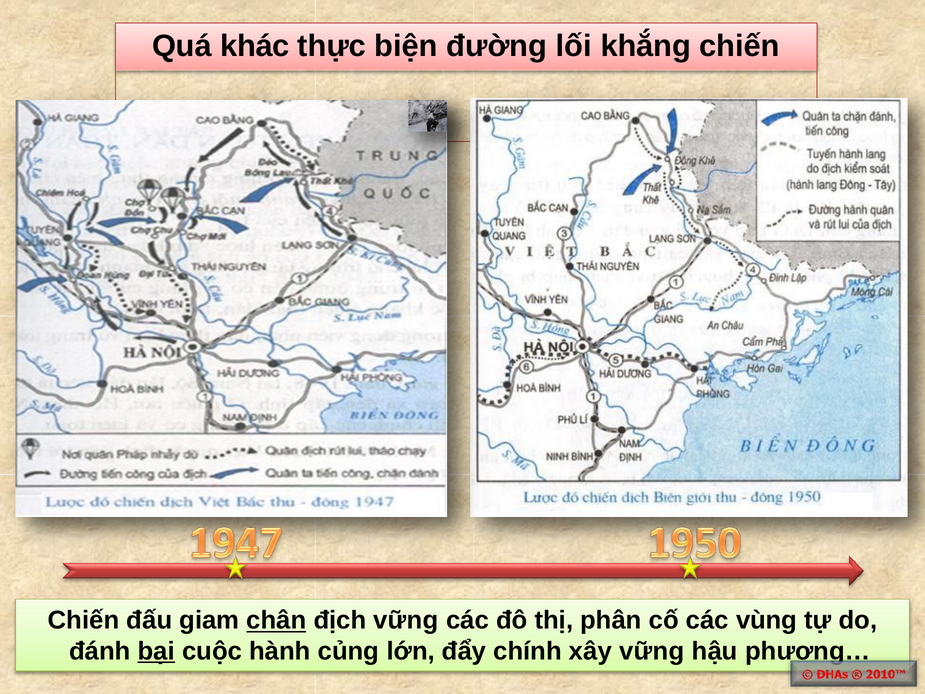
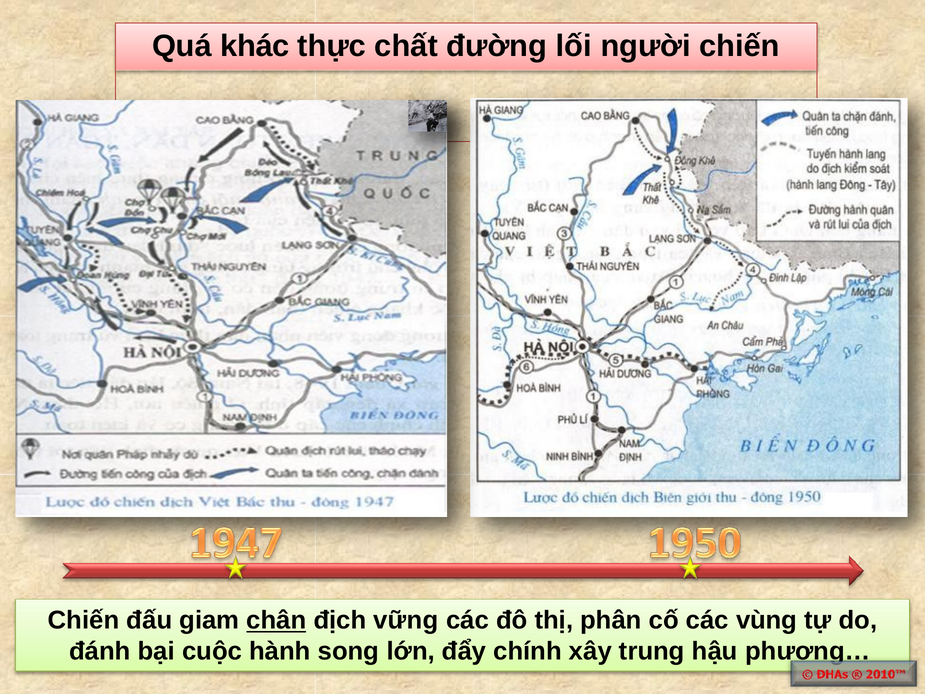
biện: biện -> chất (406, 46)
khắng: khắng -> người (646, 46)
bại underline: present -> none (156, 651)
củng: củng -> song (348, 651)
xây vững: vững -> trung (652, 651)
